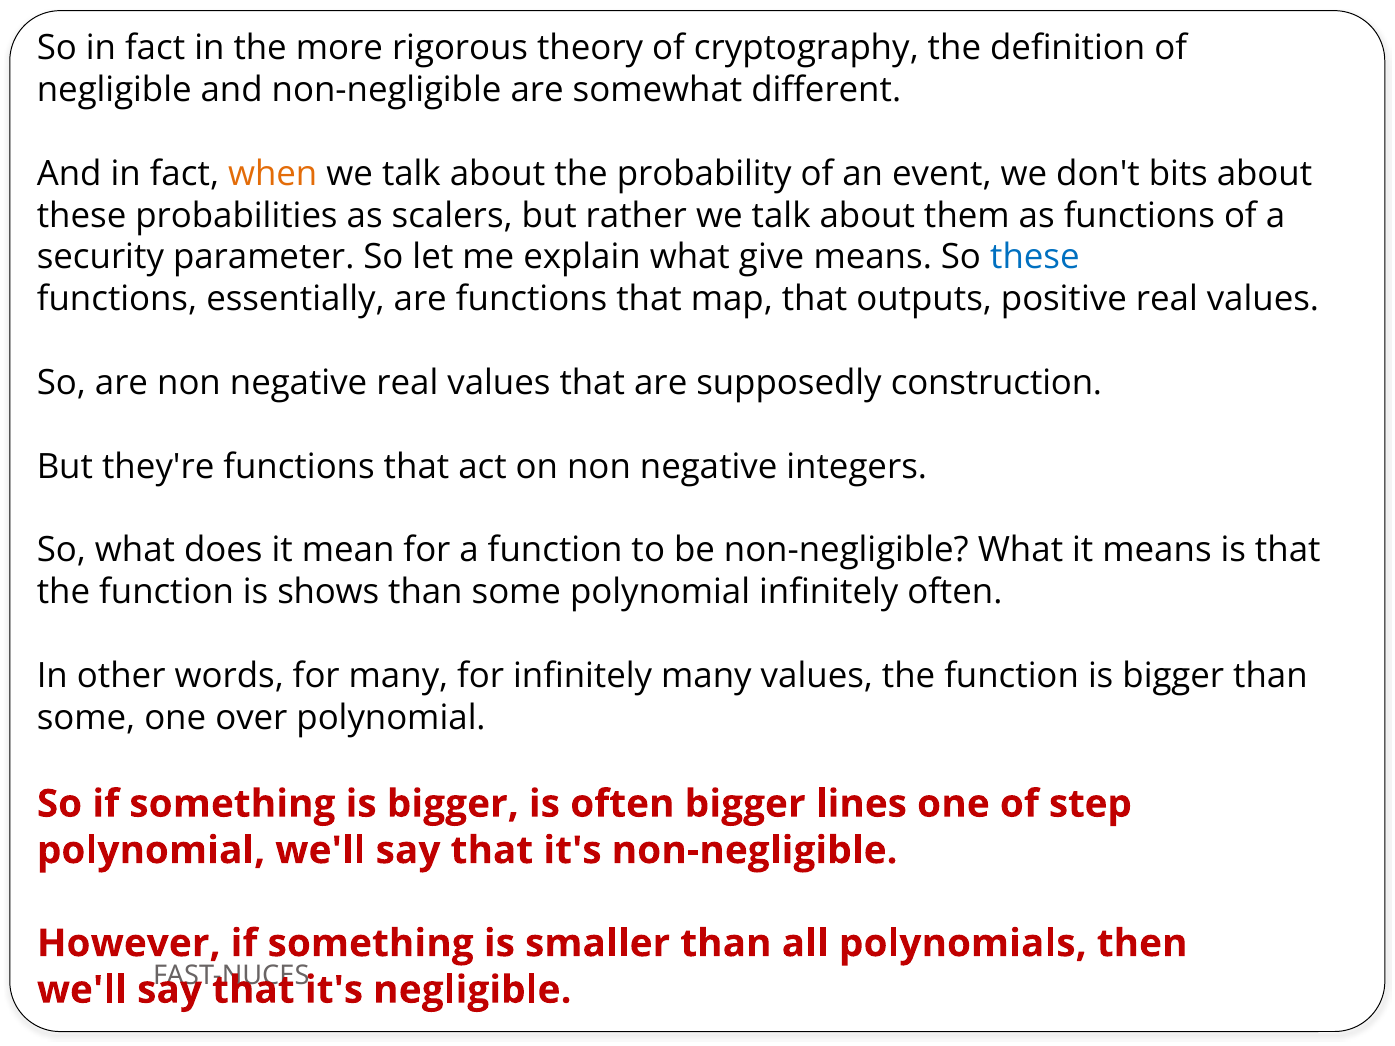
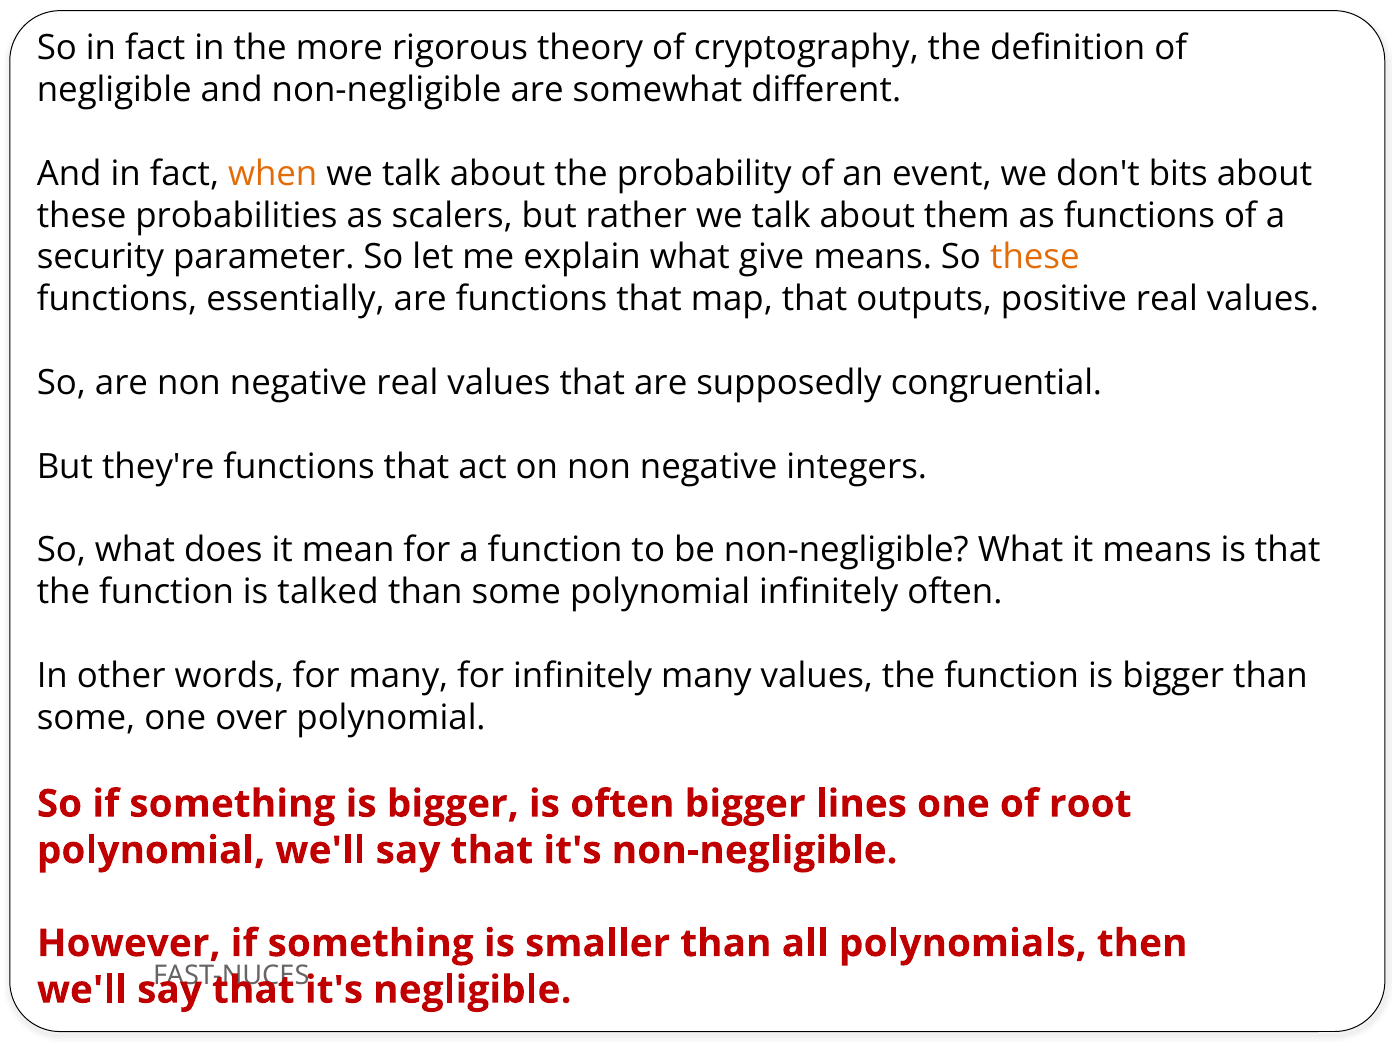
these colour: blue -> orange (1035, 257)
construction: construction -> congruential (996, 383)
shows: shows -> talked (328, 592)
step: step -> root (1090, 804)
